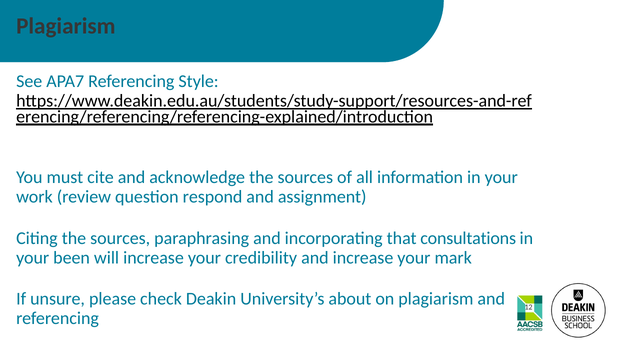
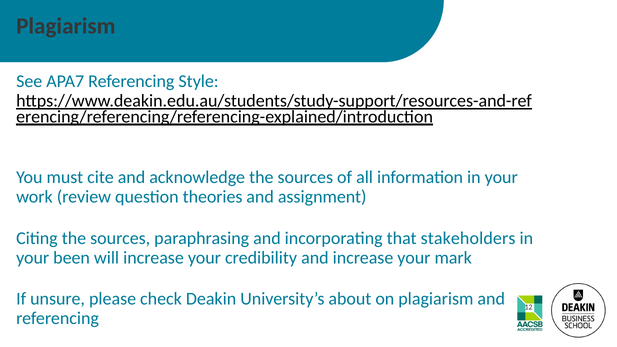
respond: respond -> theories (213, 197)
consultations: consultations -> stakeholders (468, 238)
